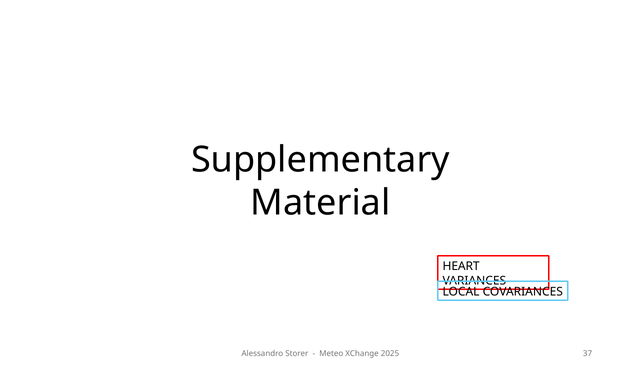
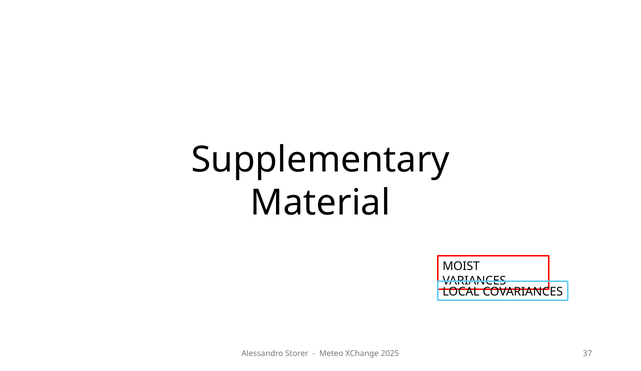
HEART: HEART -> MOIST (461, 266)
